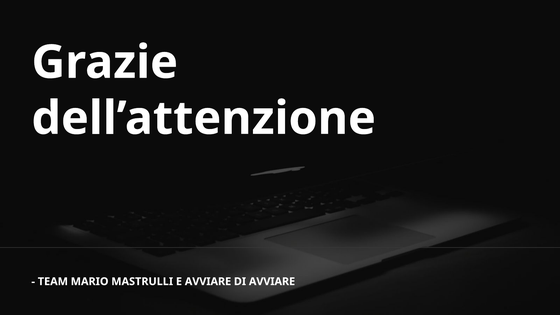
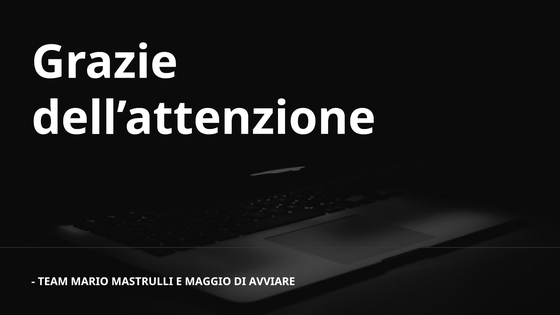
E AVVIARE: AVVIARE -> MAGGIO (208, 282)
